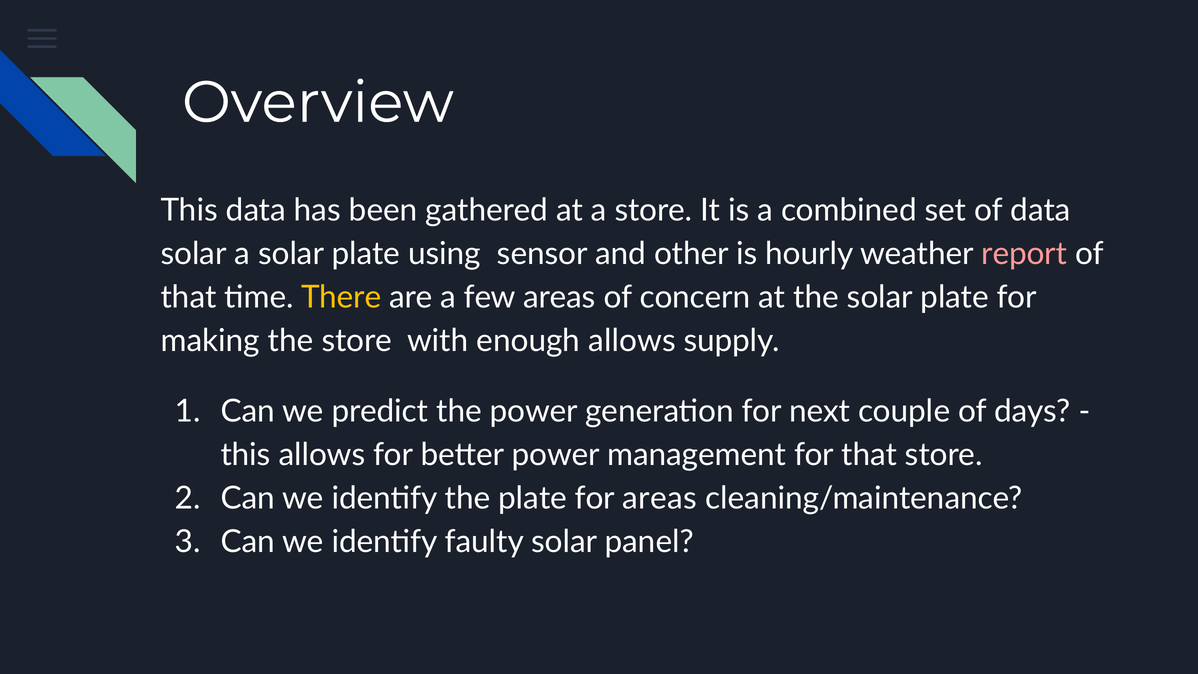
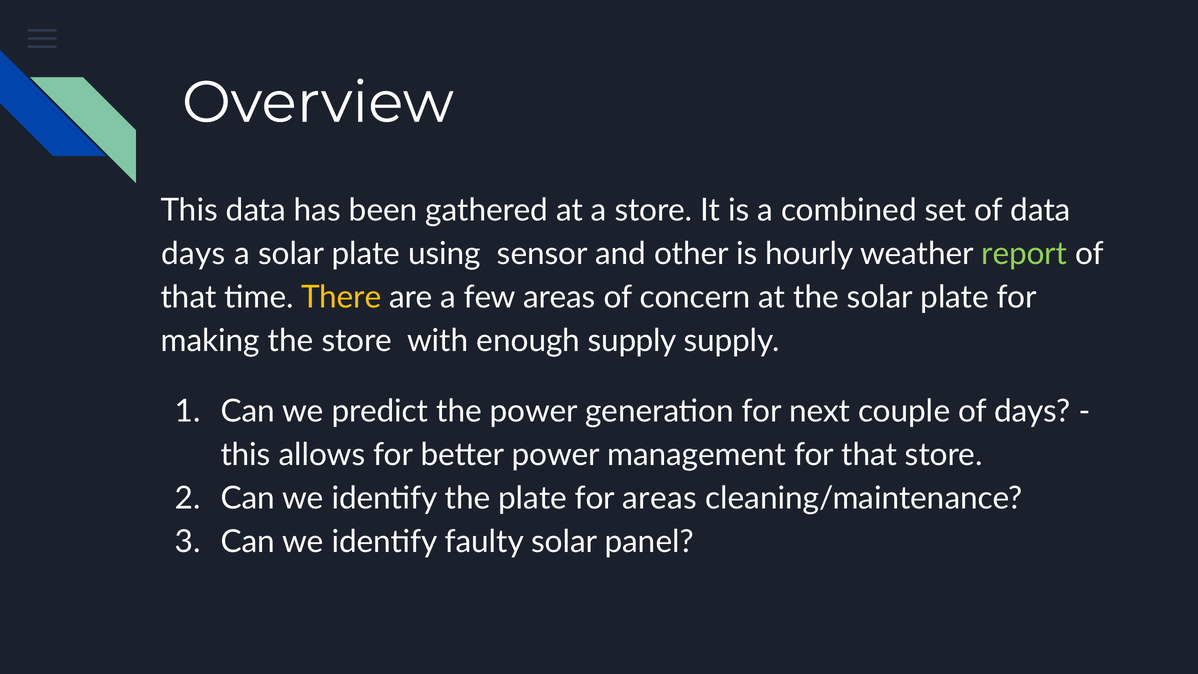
solar: solar -> days (193, 254)
report colour: pink -> light green (1024, 254)
enough allows: allows -> supply (632, 341)
